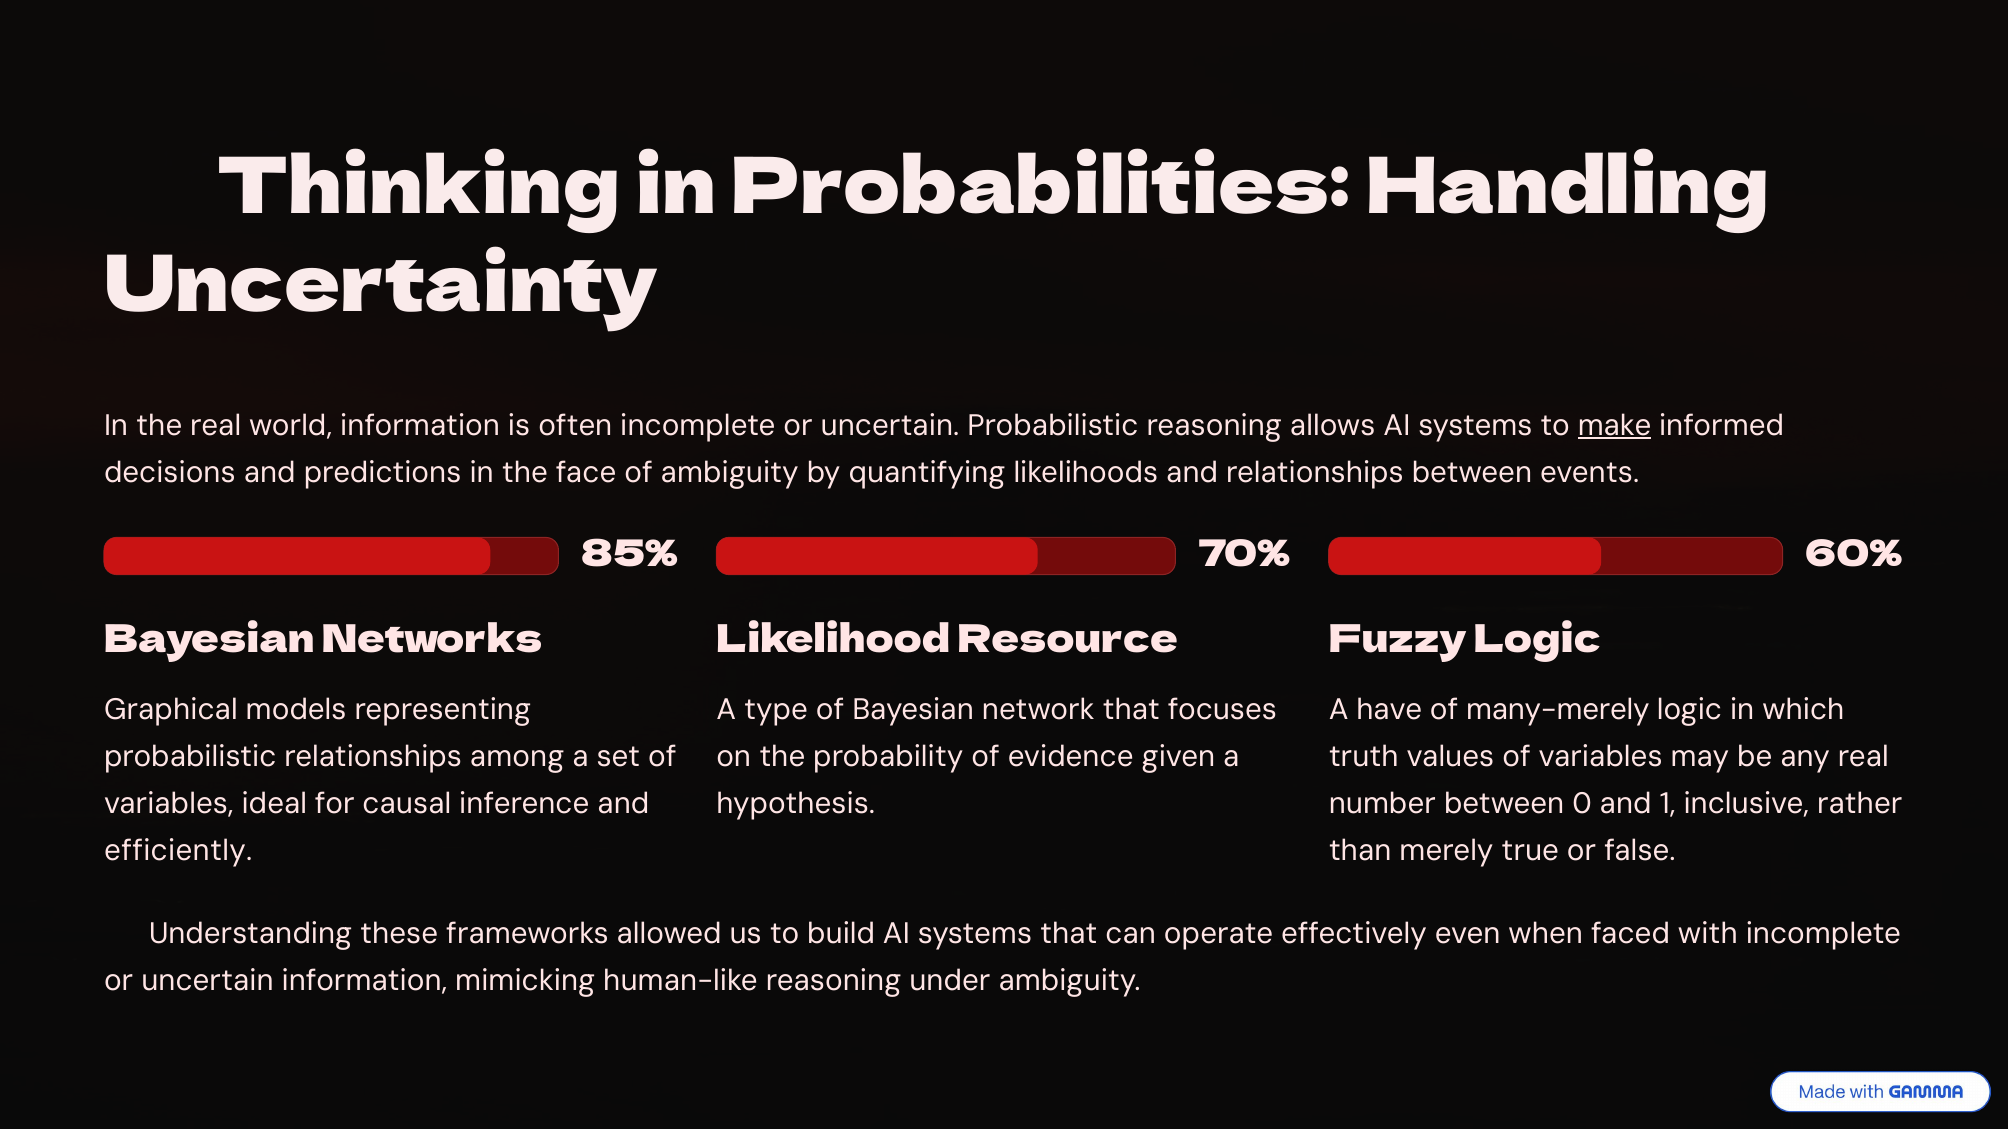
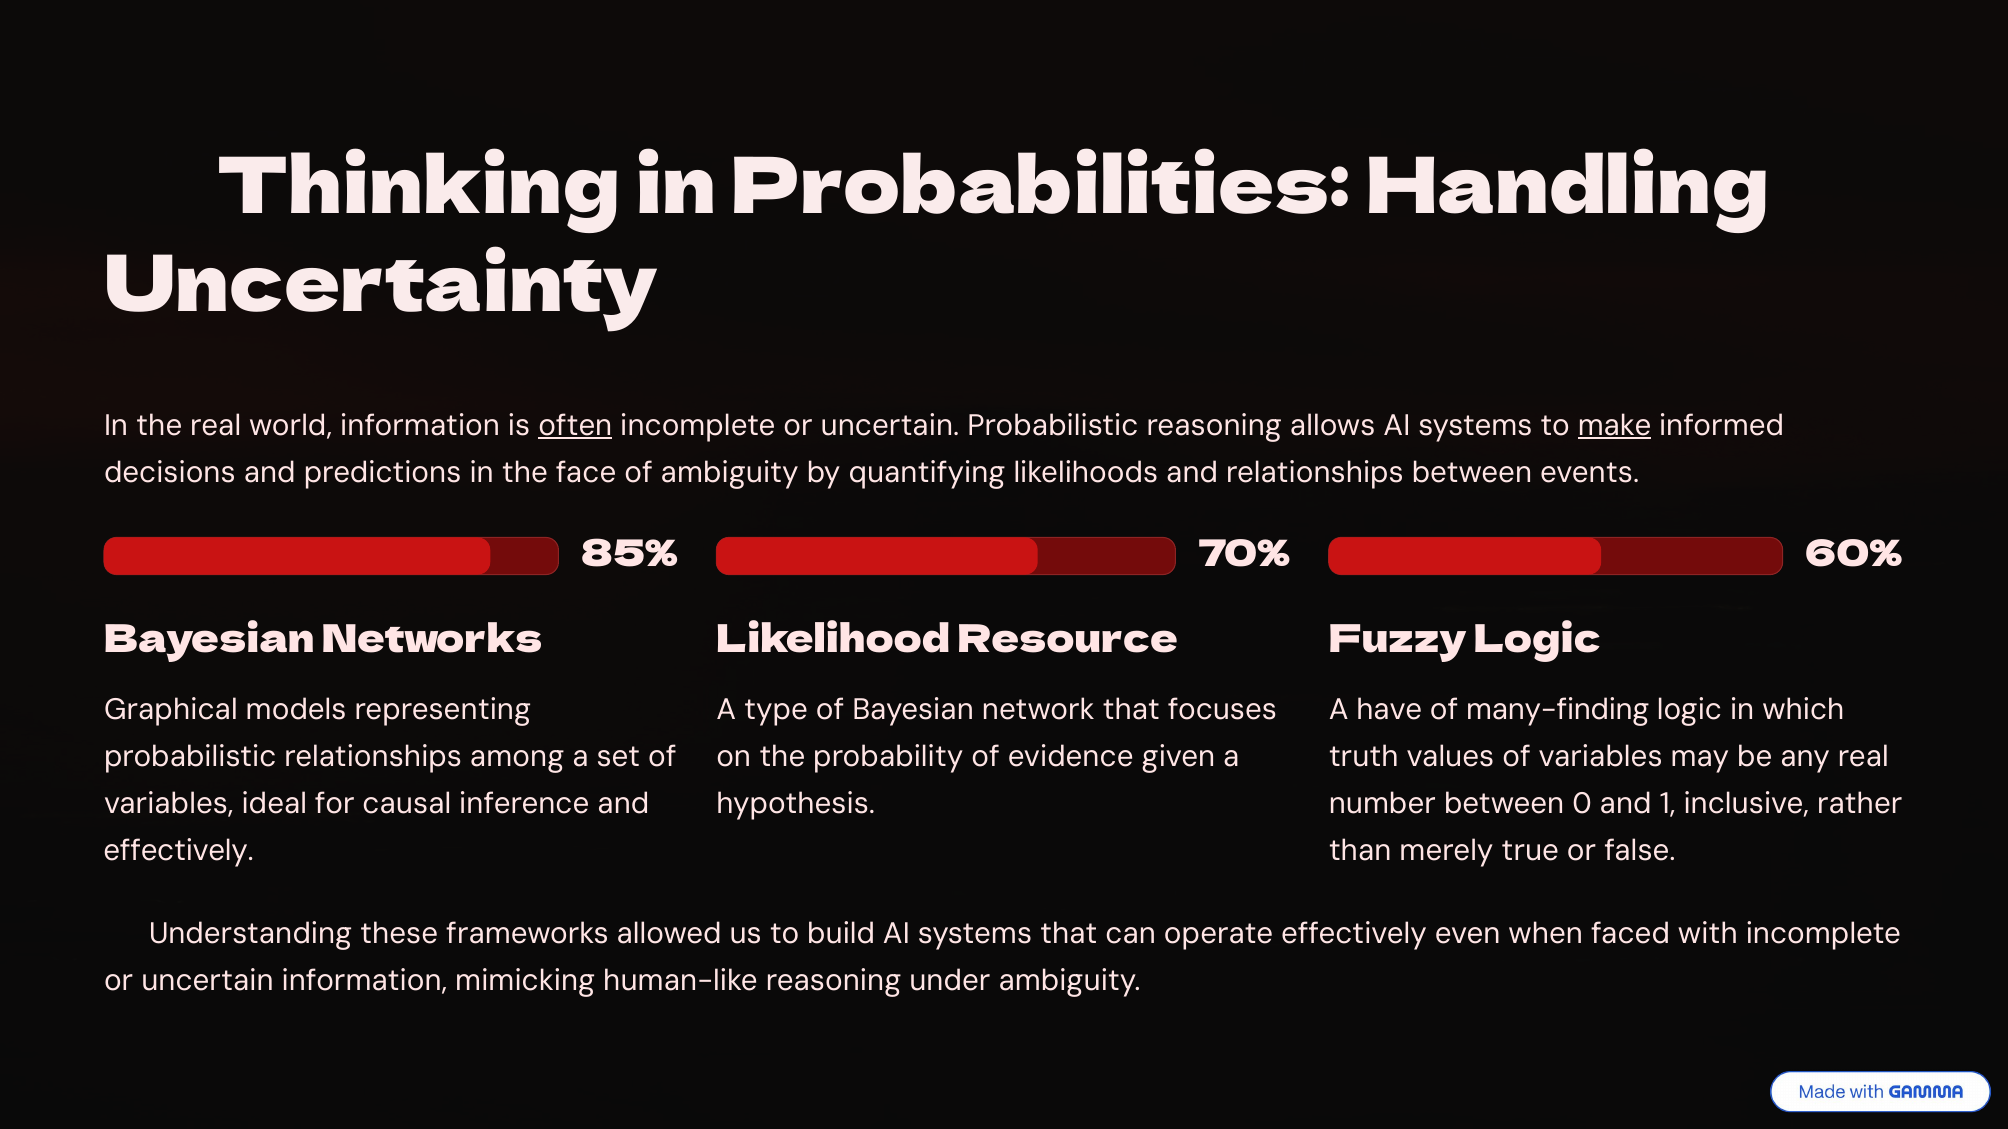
often underline: none -> present (575, 426)
many-merely: many-merely -> many-finding (1558, 710)
efficiently: efficiently -> effectively (179, 851)
